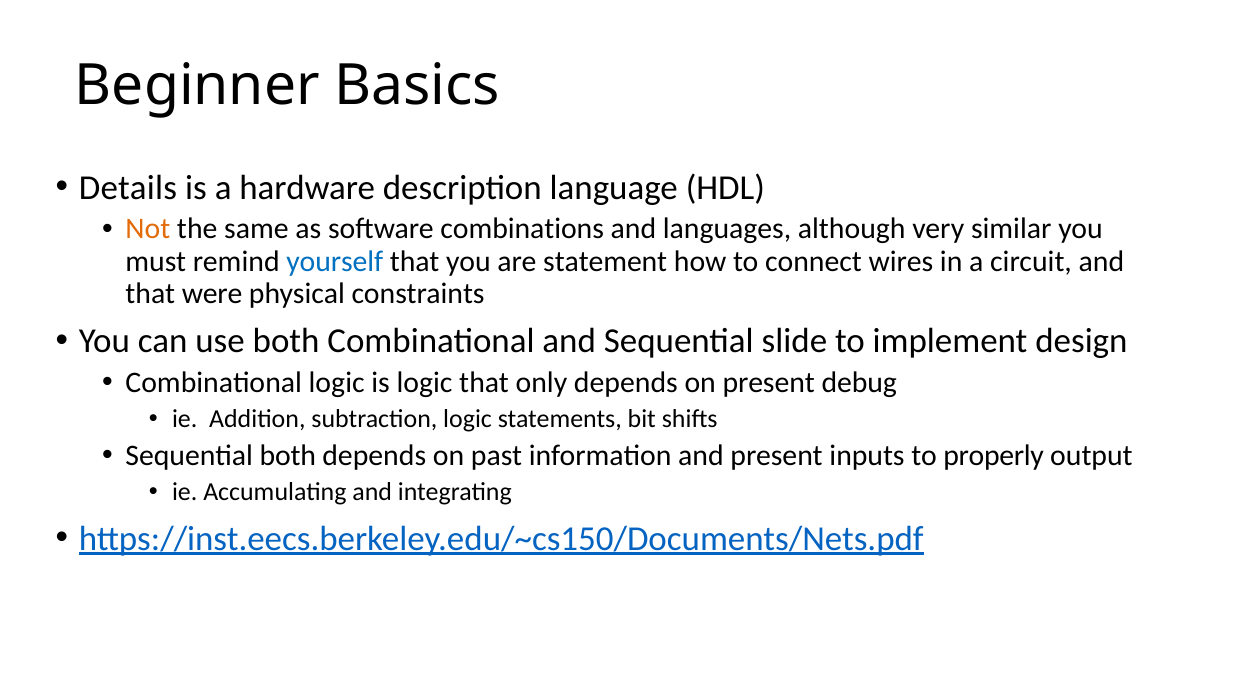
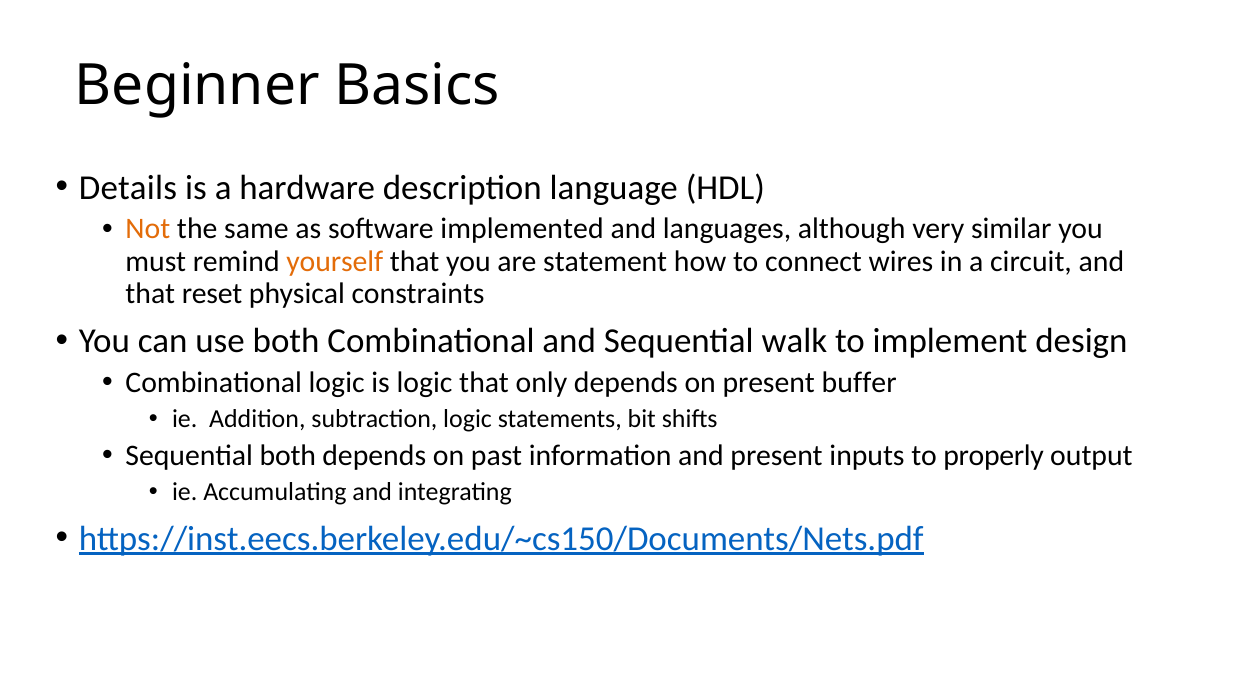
combinations: combinations -> implemented (522, 229)
yourself colour: blue -> orange (335, 261)
were: were -> reset (212, 293)
slide: slide -> walk (794, 341)
debug: debug -> buffer (859, 383)
